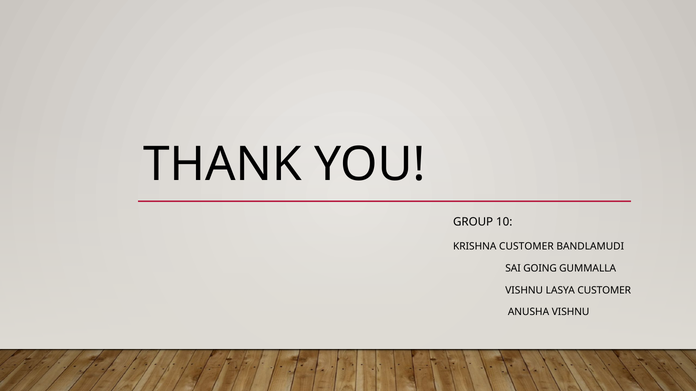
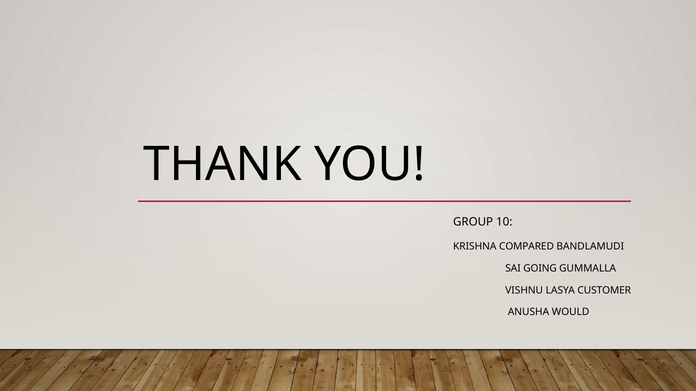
KRISHNA CUSTOMER: CUSTOMER -> COMPARED (526, 247)
ANUSHA VISHNU: VISHNU -> WOULD (571, 313)
